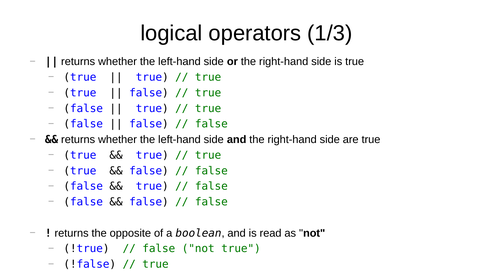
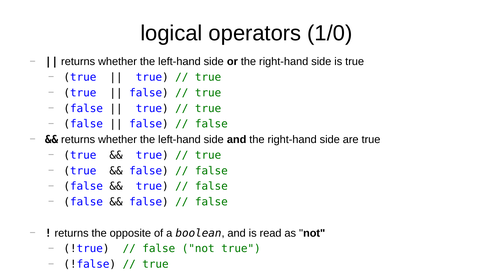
1/3: 1/3 -> 1/0 (330, 33)
